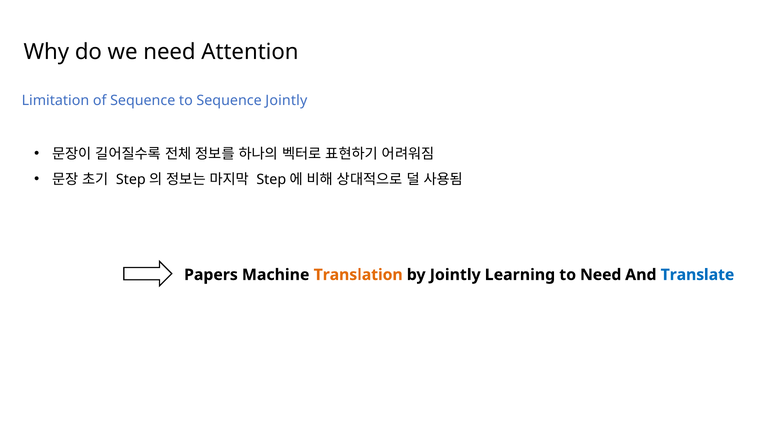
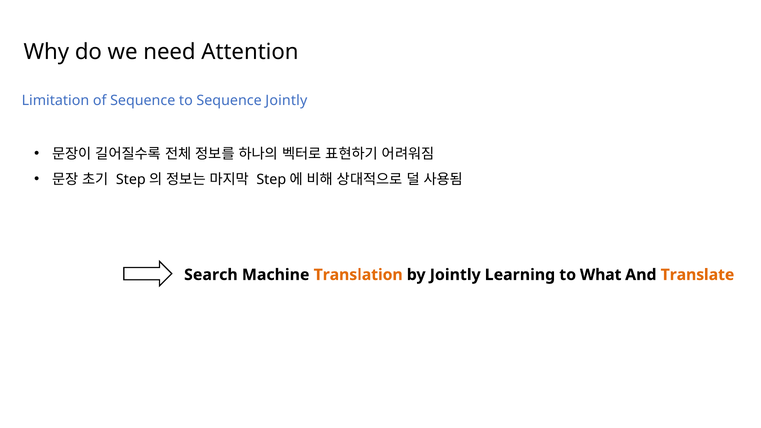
Papers: Papers -> Search (211, 275)
to Need: Need -> What (601, 275)
Translate colour: blue -> orange (697, 275)
